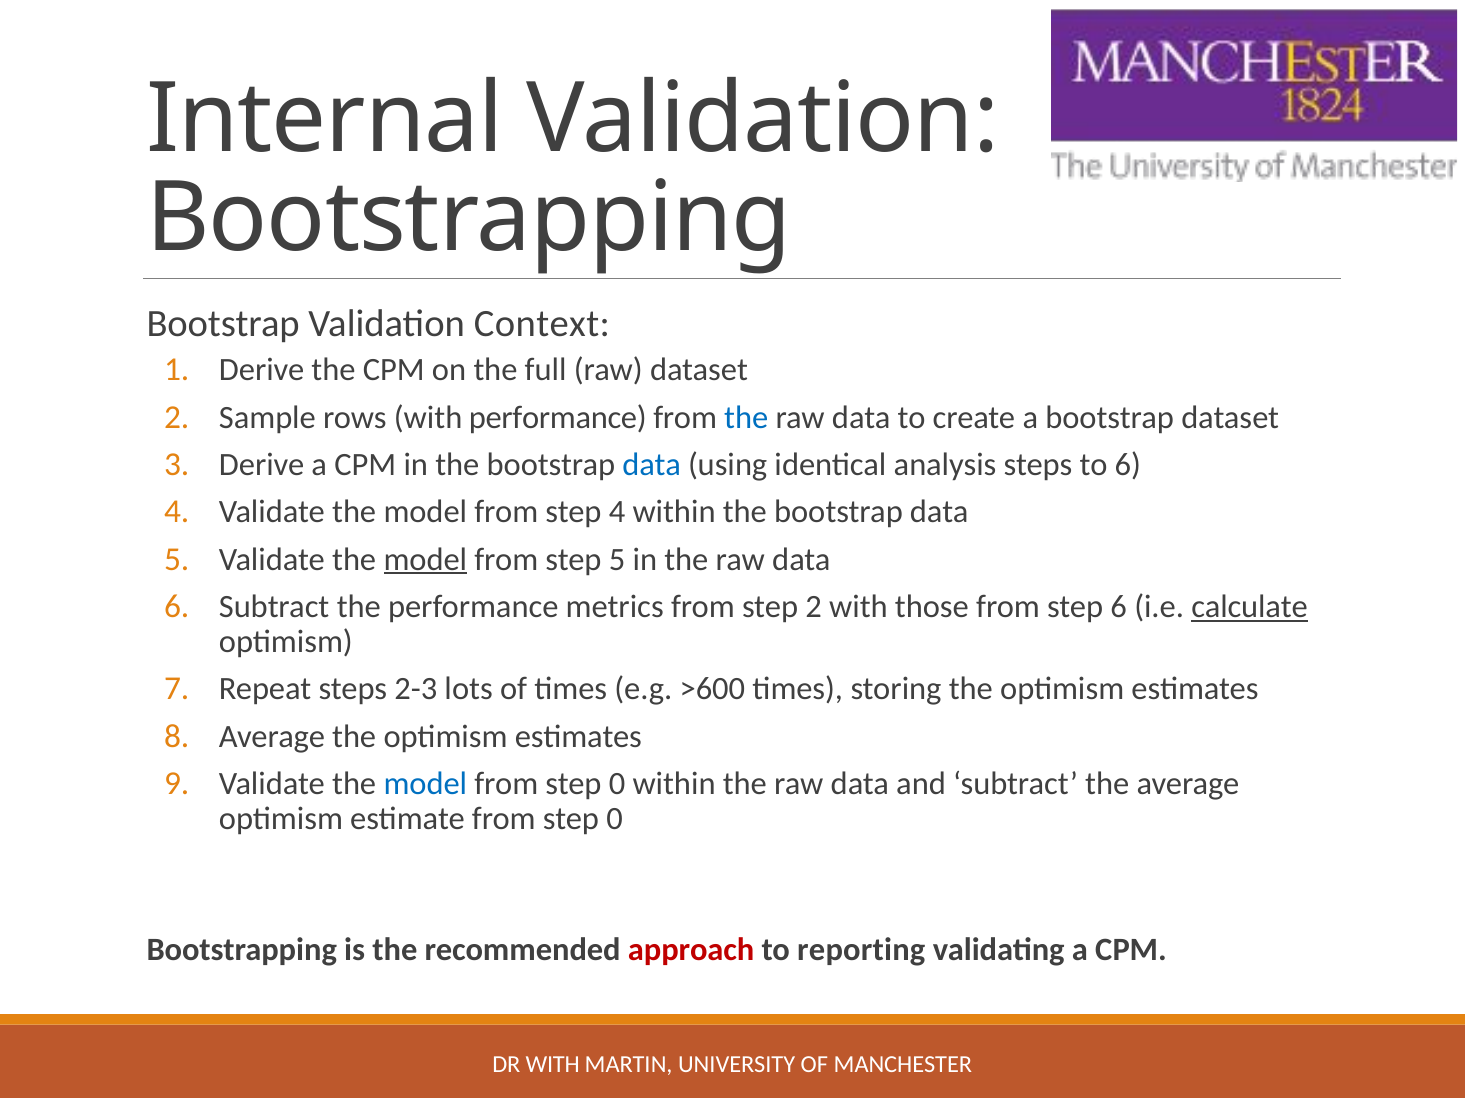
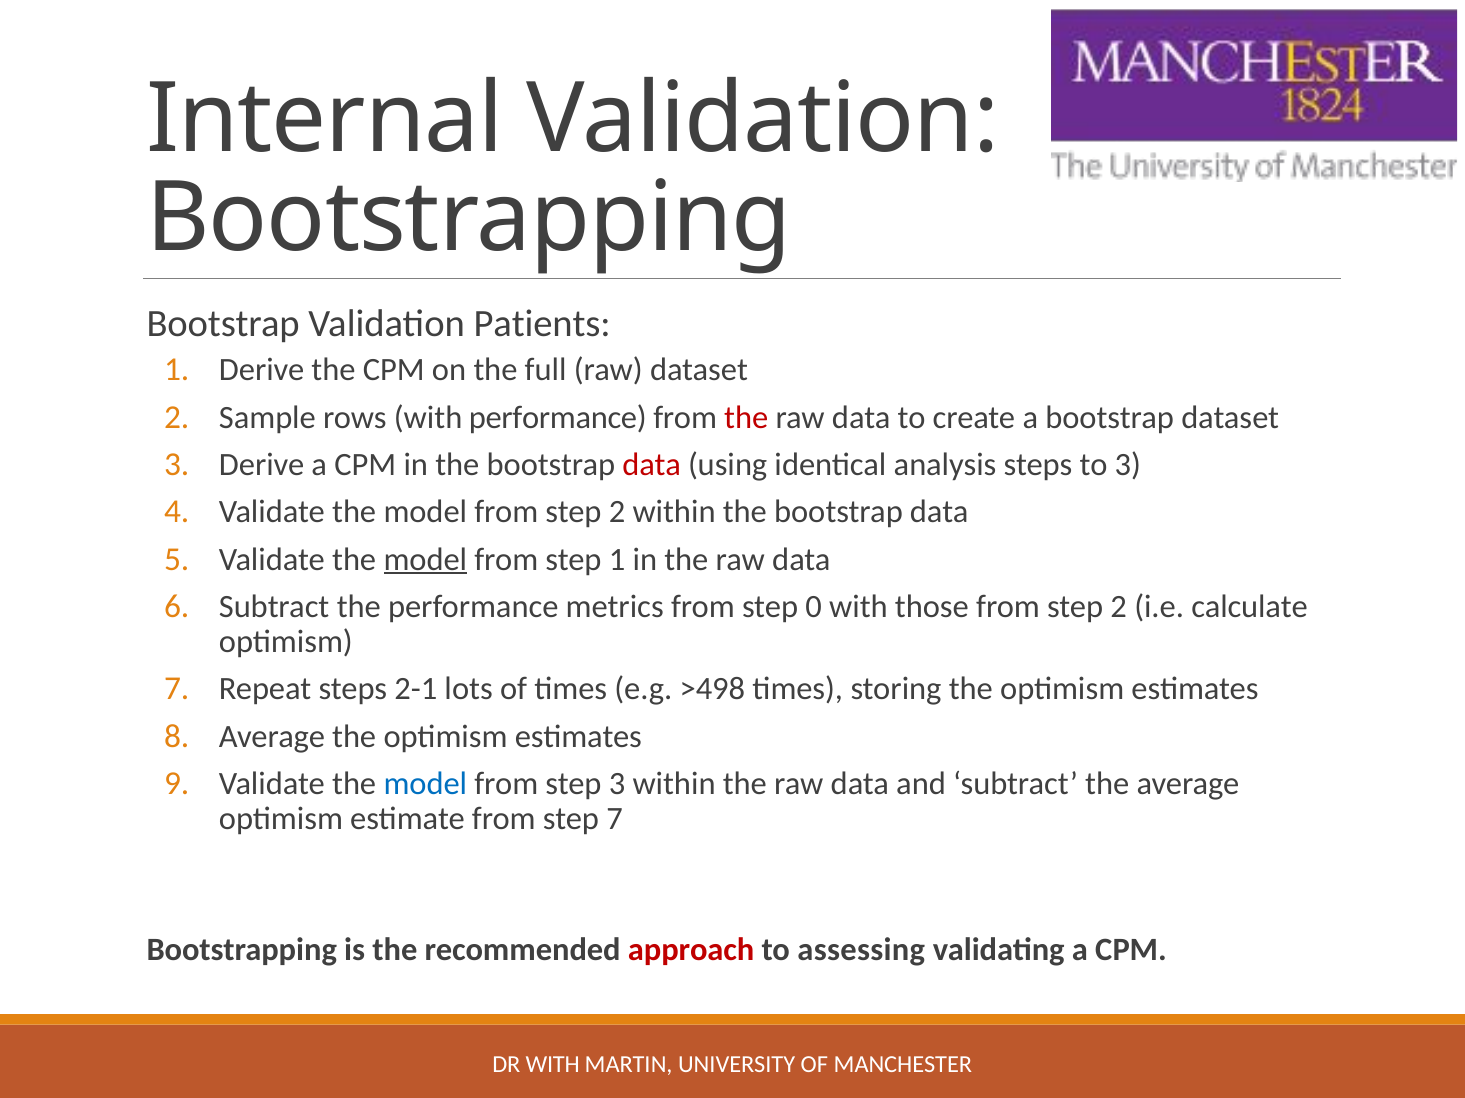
Context: Context -> Patients (542, 324)
the colour: blue -> red (746, 418)
data colour: blue -> red (652, 465)
to 6: 6 -> 3 (1128, 465)
model from step 4: 4 -> 2 (617, 512)
step 5: 5 -> 1 (617, 560)
step 2: 2 -> 0 (814, 607)
those from step 6: 6 -> 2 (1119, 607)
calculate underline: present -> none (1250, 607)
2-3: 2-3 -> 2-1 (416, 690)
>600: >600 -> >498 (712, 690)
0: 0 -> 3 (617, 784)
estimate from step 0: 0 -> 7 (614, 819)
reporting: reporting -> assessing (861, 951)
